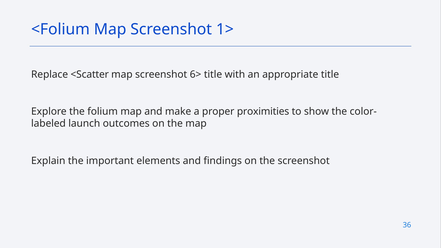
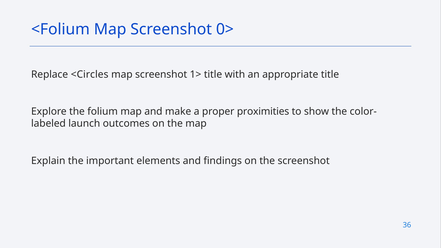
1>: 1> -> 0> (225, 29)
<Scatter: <Scatter -> <Circles (90, 74)
6>: 6> -> 1> (196, 74)
